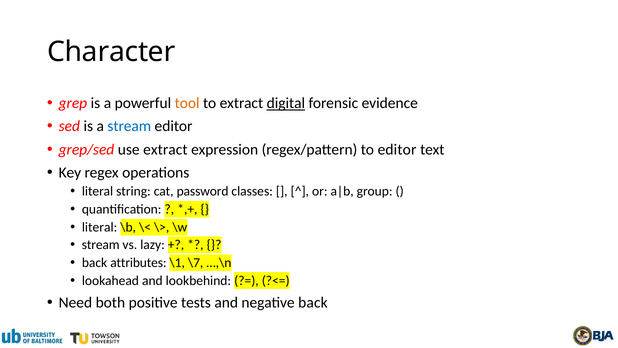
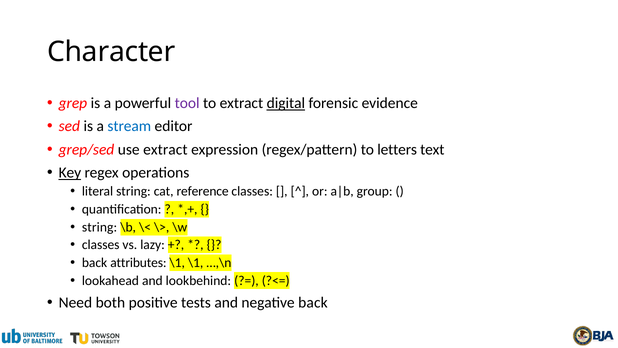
tool colour: orange -> purple (187, 103)
to editor: editor -> letters (397, 149)
Key underline: none -> present (70, 172)
password: password -> reference (203, 191)
literal: literal -> string (100, 227)
stream: stream -> classes (101, 245)
\1 \7: \7 -> \1 (196, 263)
